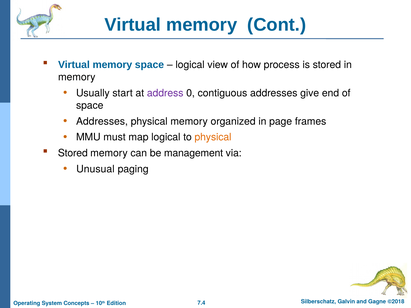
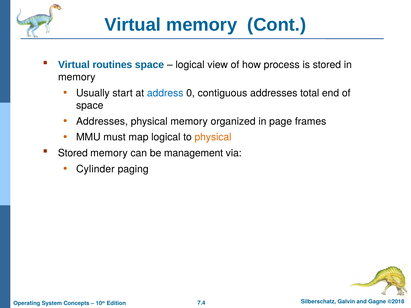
memory: memory -> routines (112, 65)
address colour: purple -> blue (165, 93)
give: give -> total (310, 93)
Unusual: Unusual -> Cylinder (95, 169)
